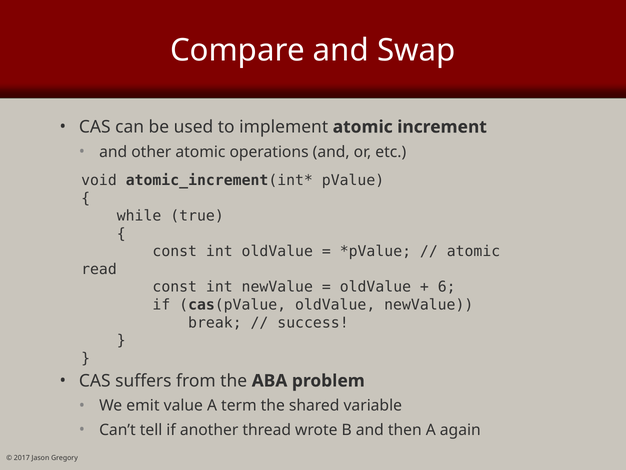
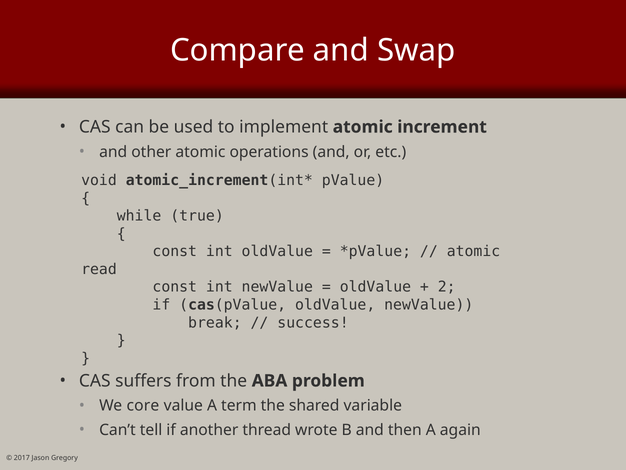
6: 6 -> 2 (447, 287)
emit: emit -> core (143, 405)
